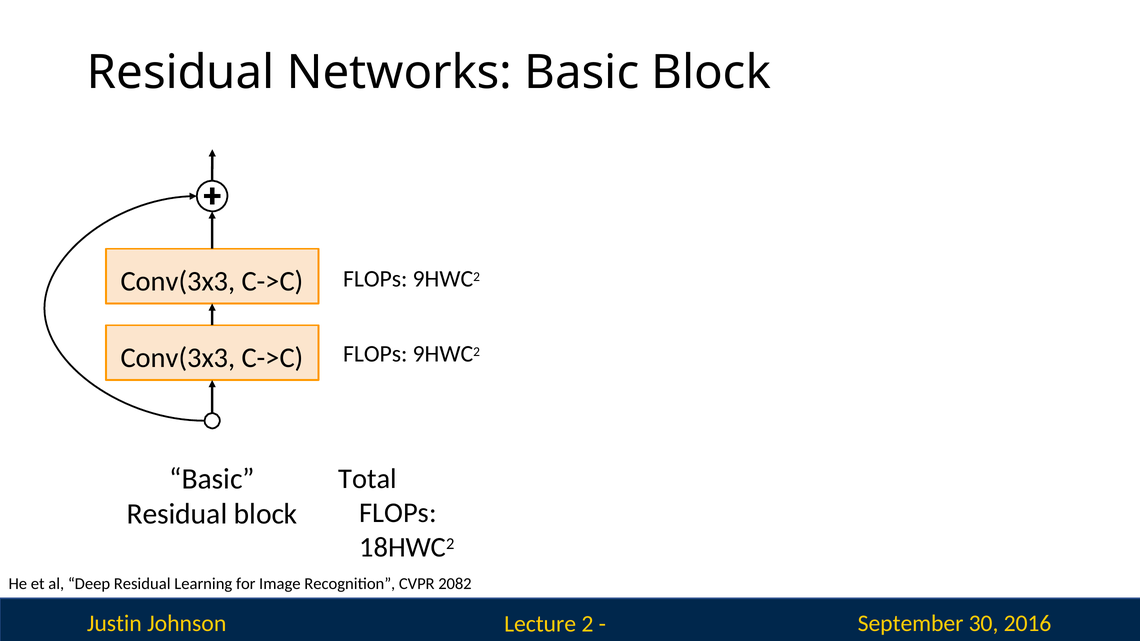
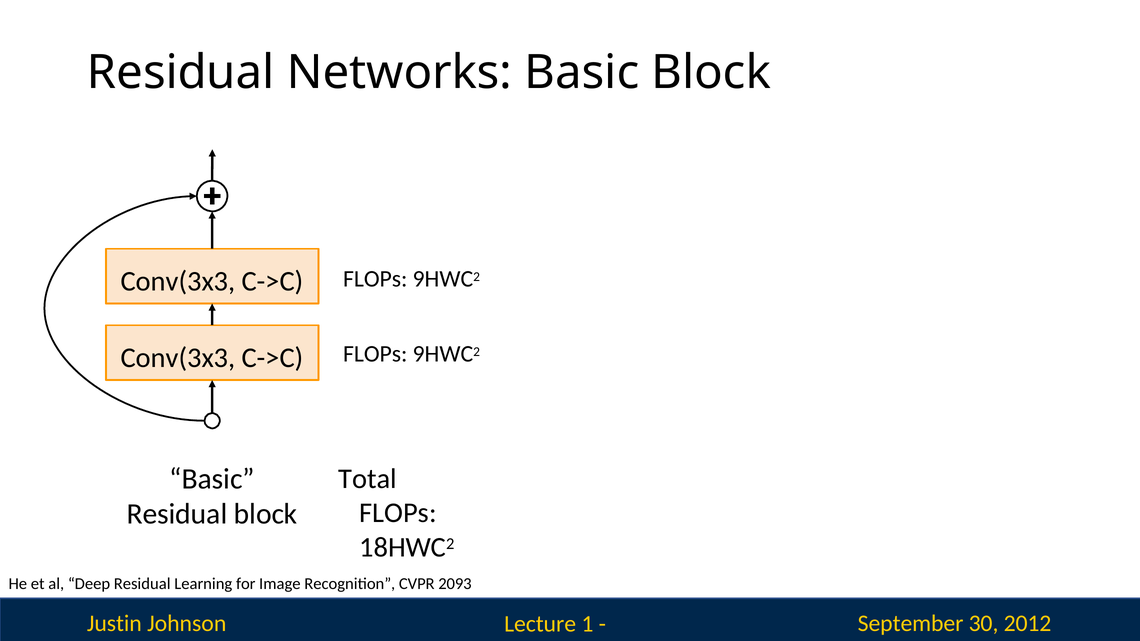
2082: 2082 -> 2093 (455, 584)
2: 2 -> 1 (587, 624)
2016: 2016 -> 2012 (1028, 624)
